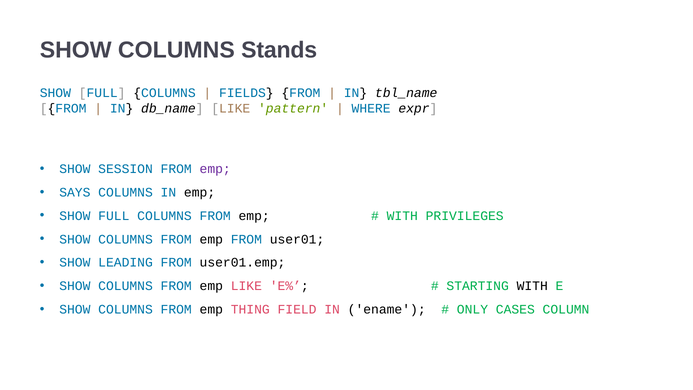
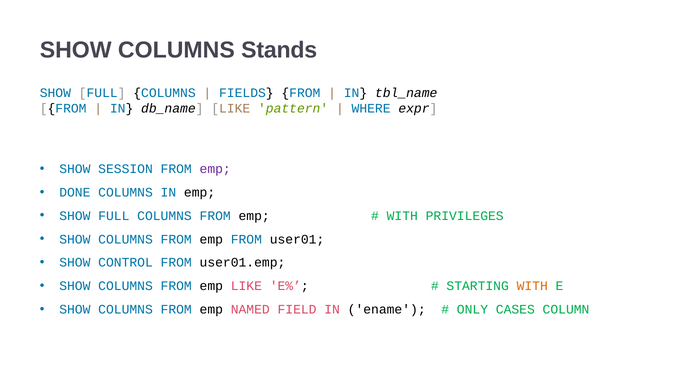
SAYS: SAYS -> DONE (75, 192)
LEADING: LEADING -> CONTROL (126, 263)
WITH colour: black -> orange (532, 286)
THING: THING -> NAMED (250, 309)
